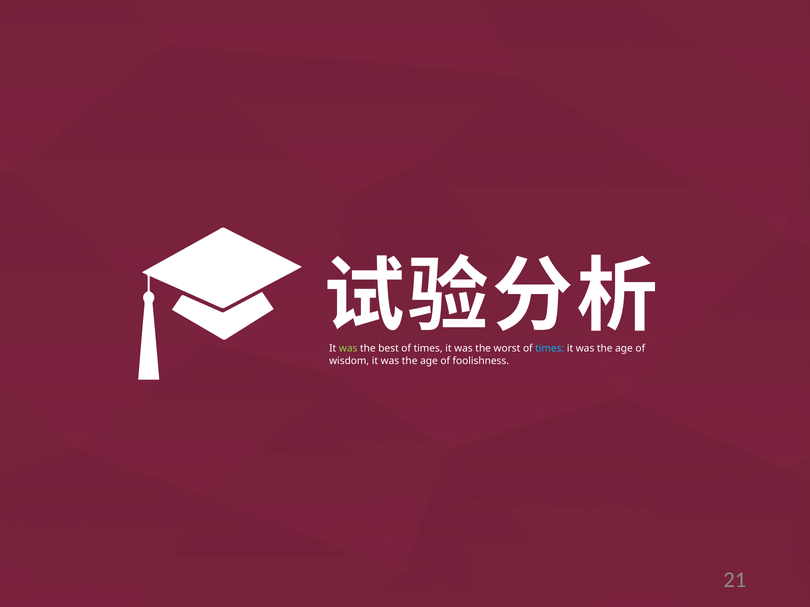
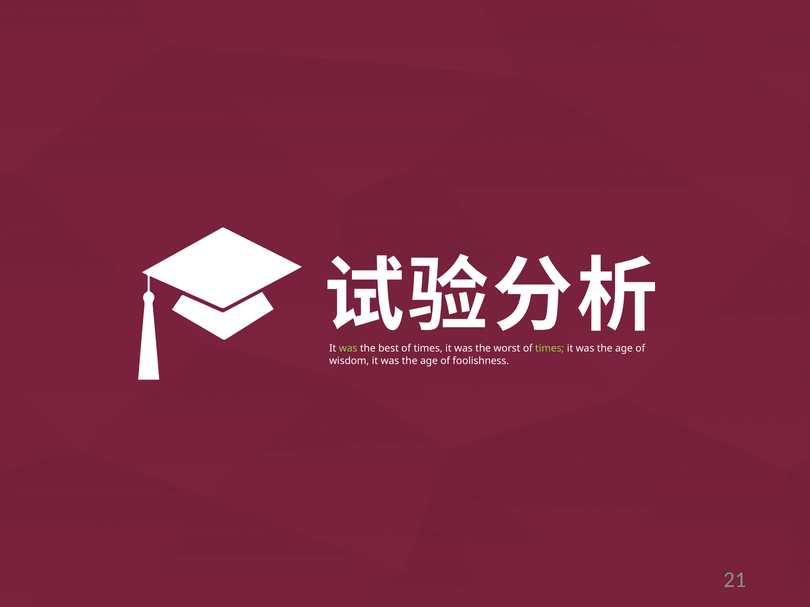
times colour: light blue -> light green (550, 349)
